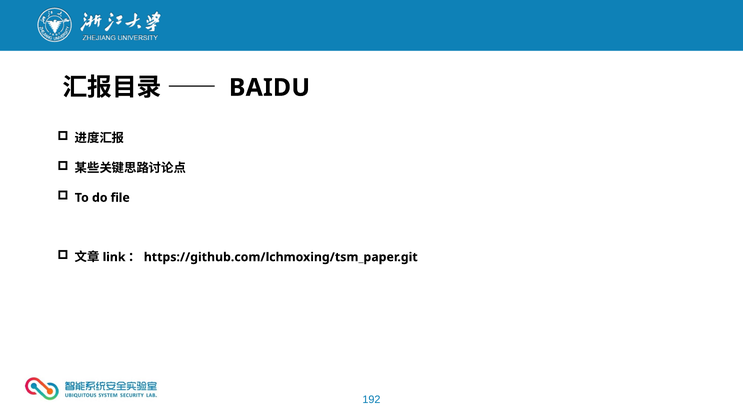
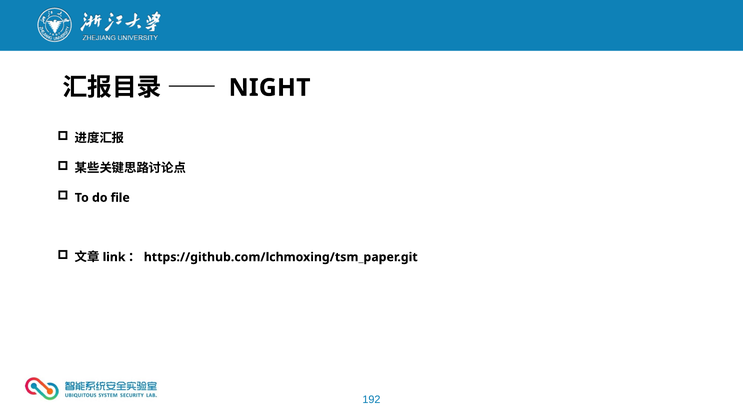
BAIDU: BAIDU -> NIGHT (269, 88)
